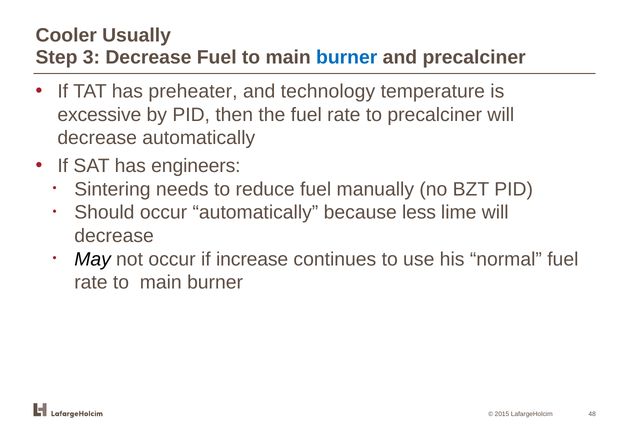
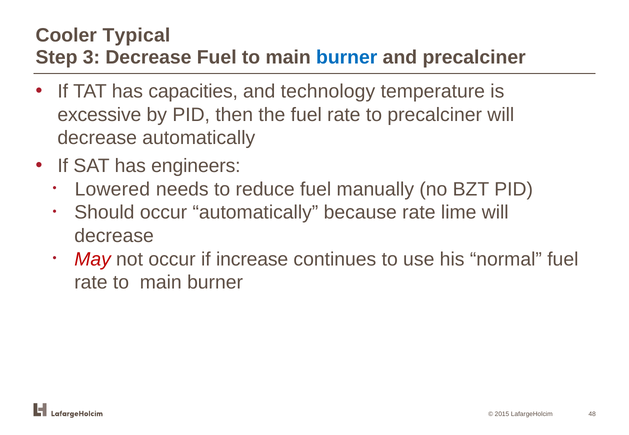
Usually: Usually -> Typical (136, 35)
preheater: preheater -> capacities (193, 92)
Sintering: Sintering -> Lowered (112, 189)
because less: less -> rate (419, 213)
May colour: black -> red (93, 259)
